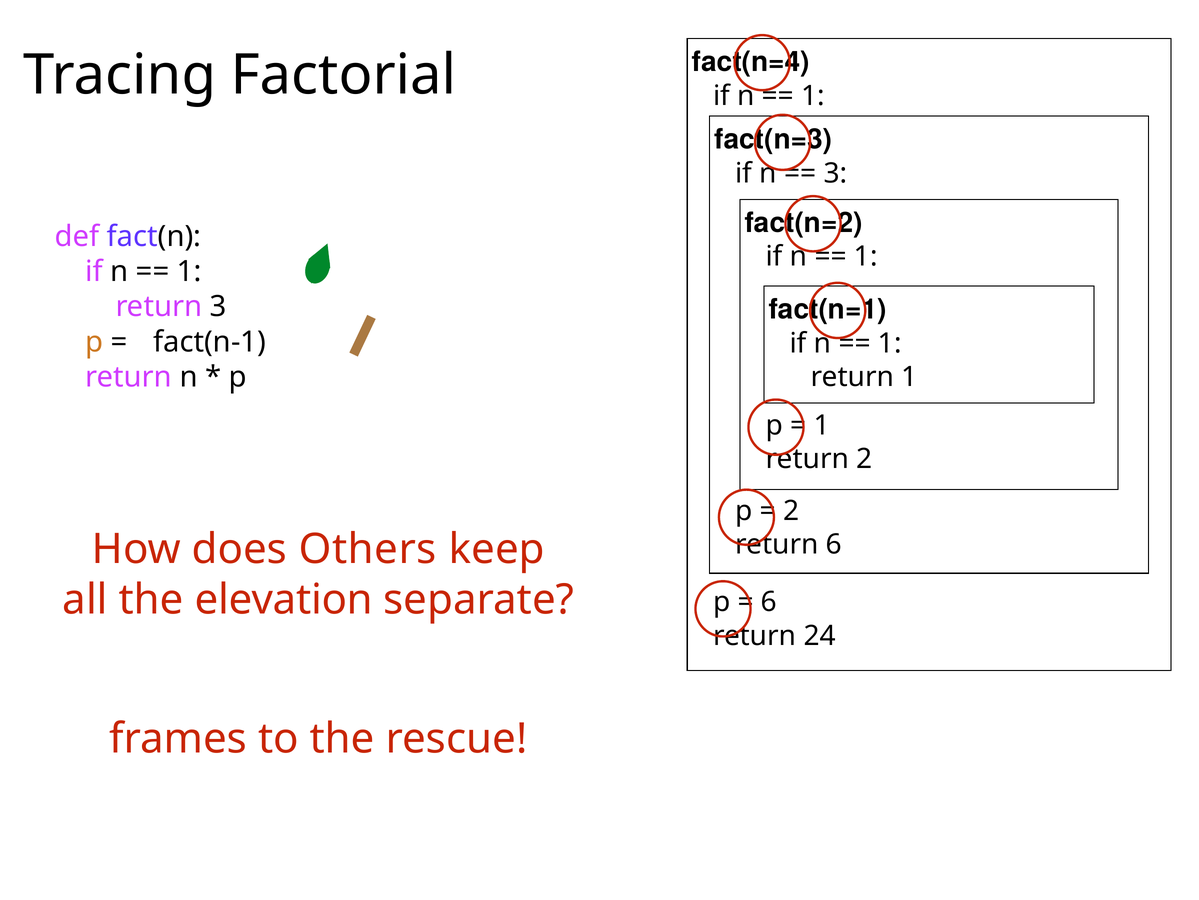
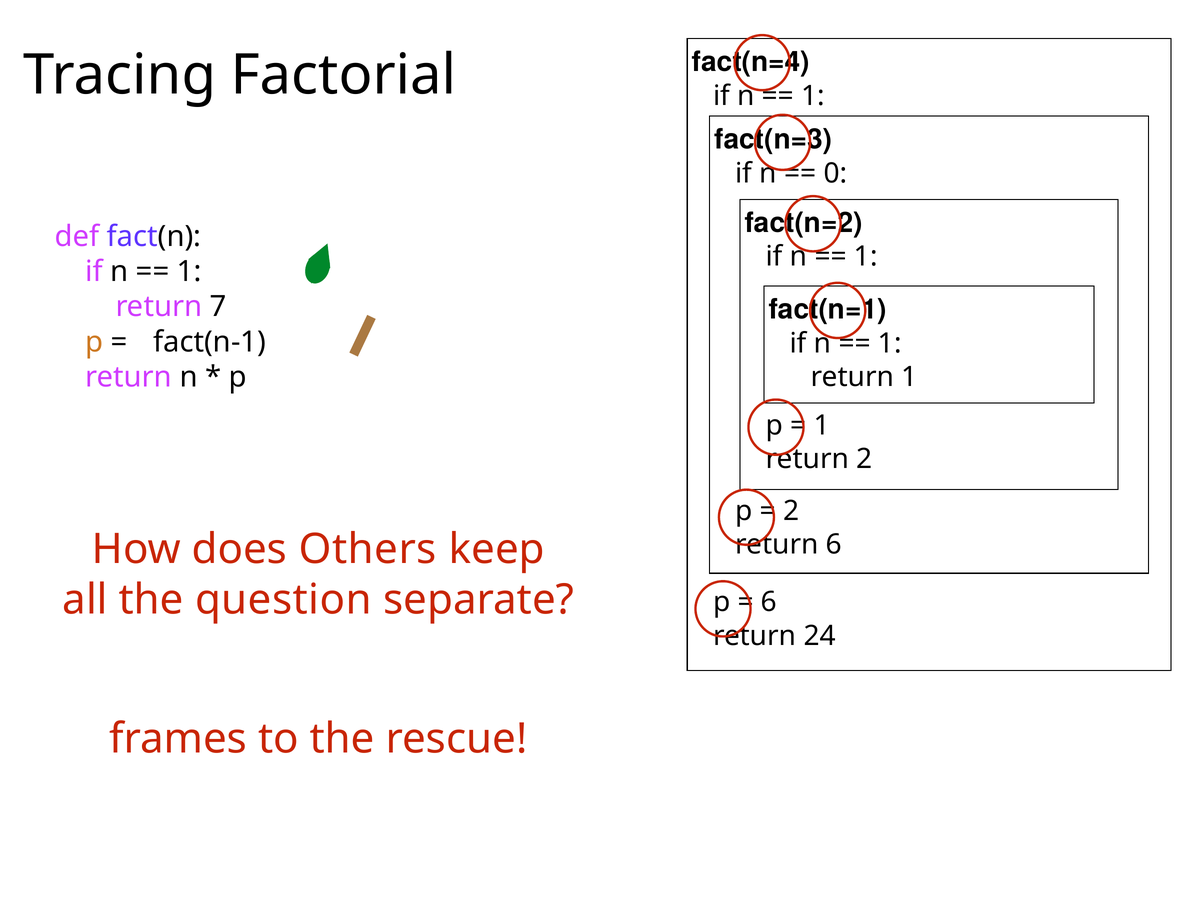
3: 3 -> 0 (835, 173)
return 3: 3 -> 7 (218, 306)
elevation: elevation -> question (283, 599)
